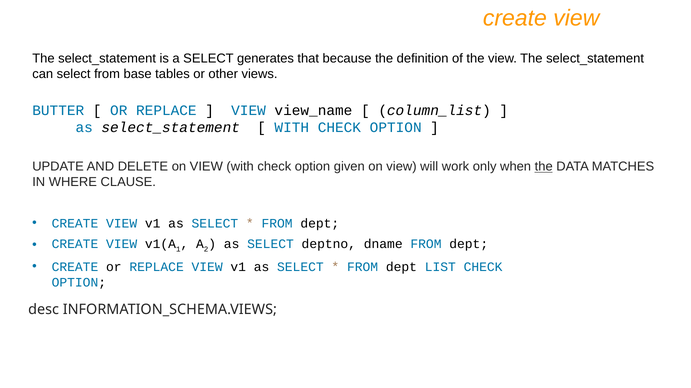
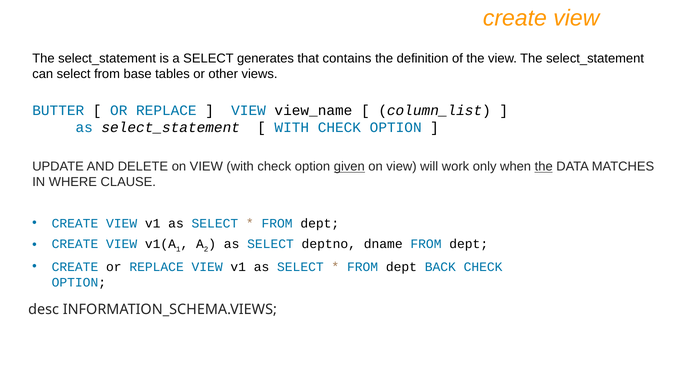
because: because -> contains (347, 59)
given underline: none -> present (349, 167)
LIST: LIST -> BACK (440, 267)
